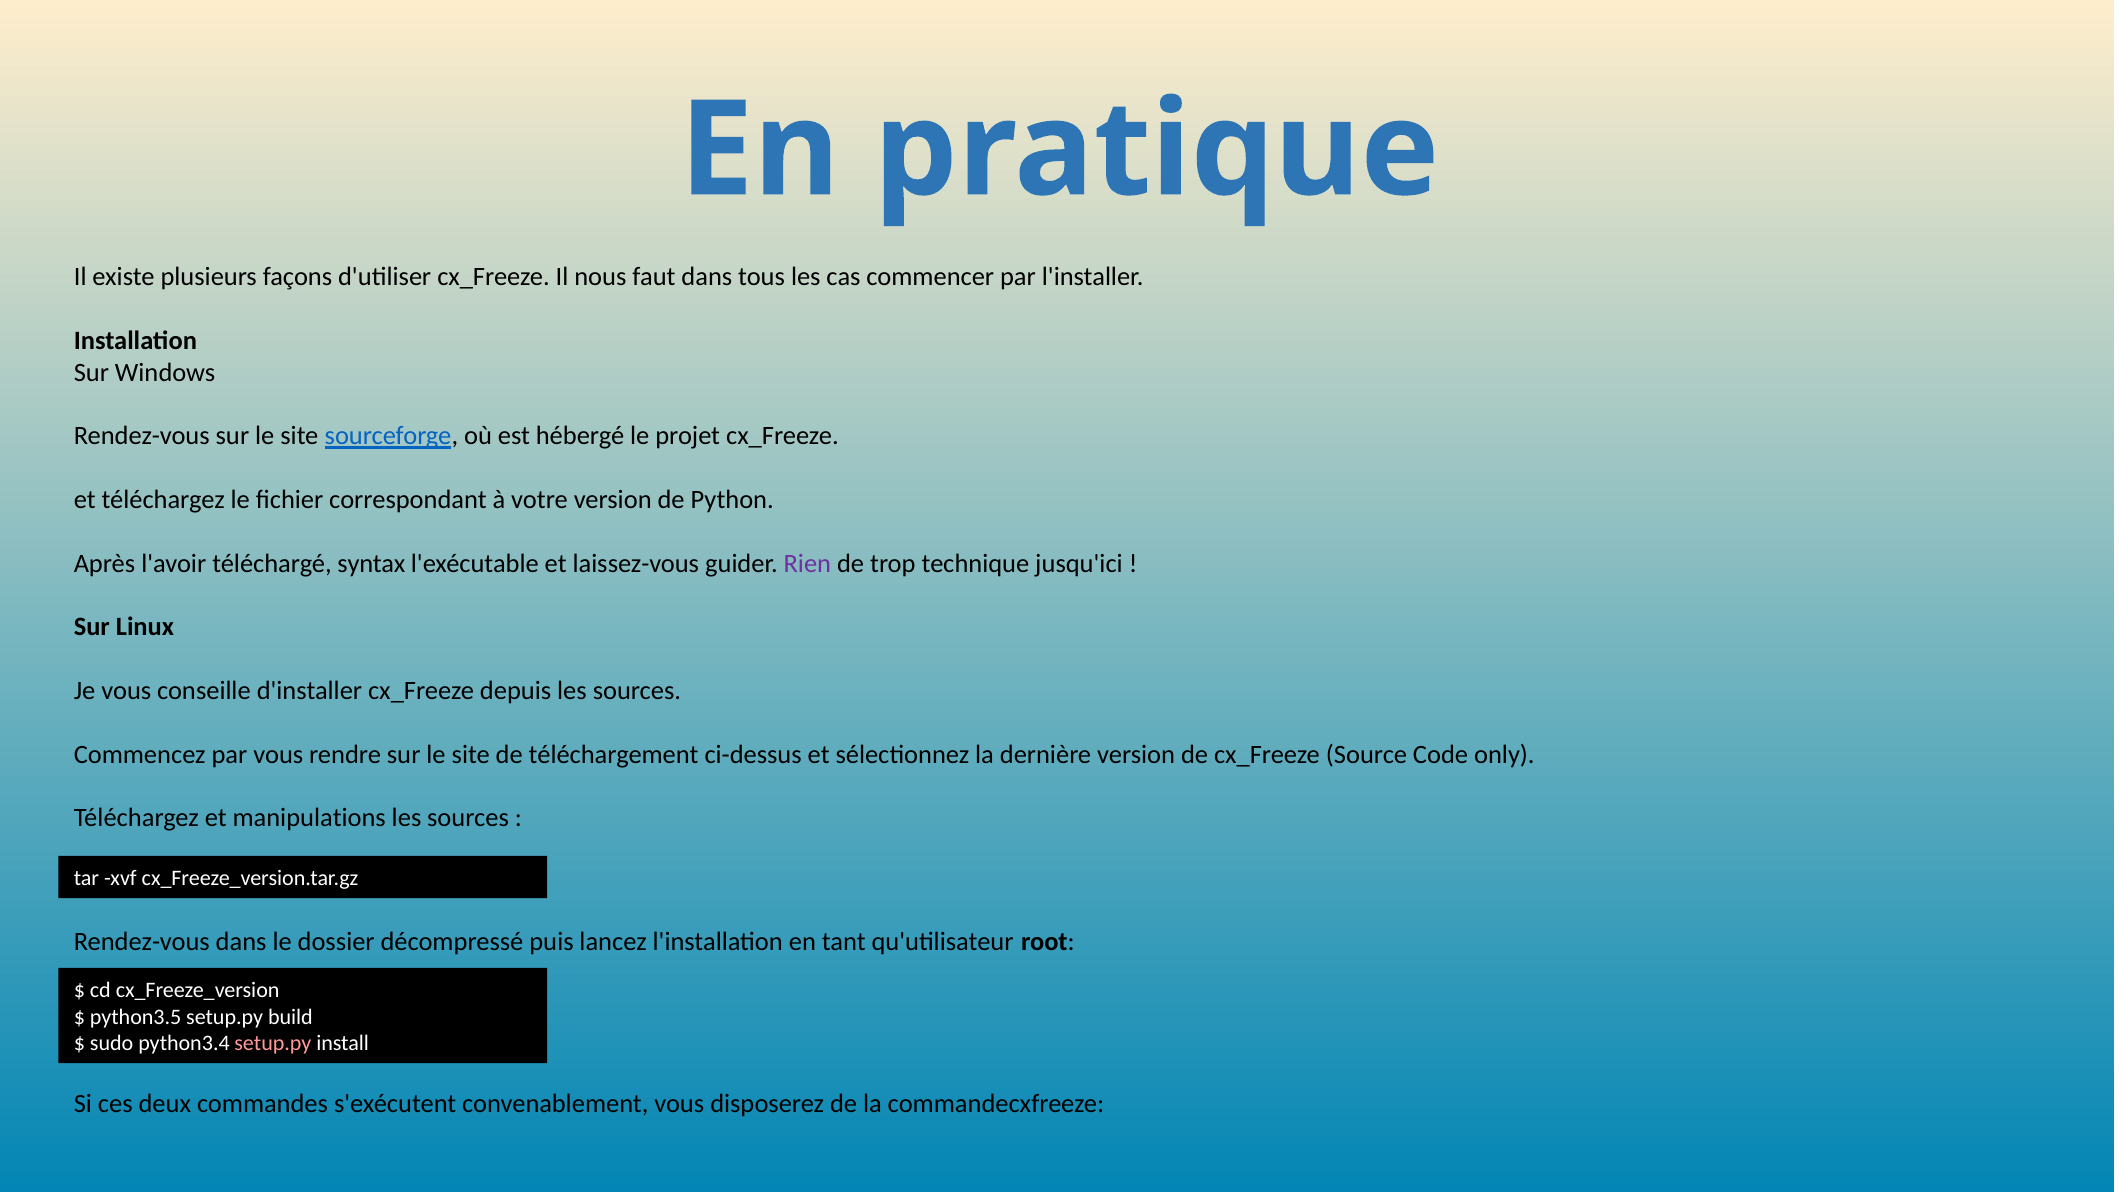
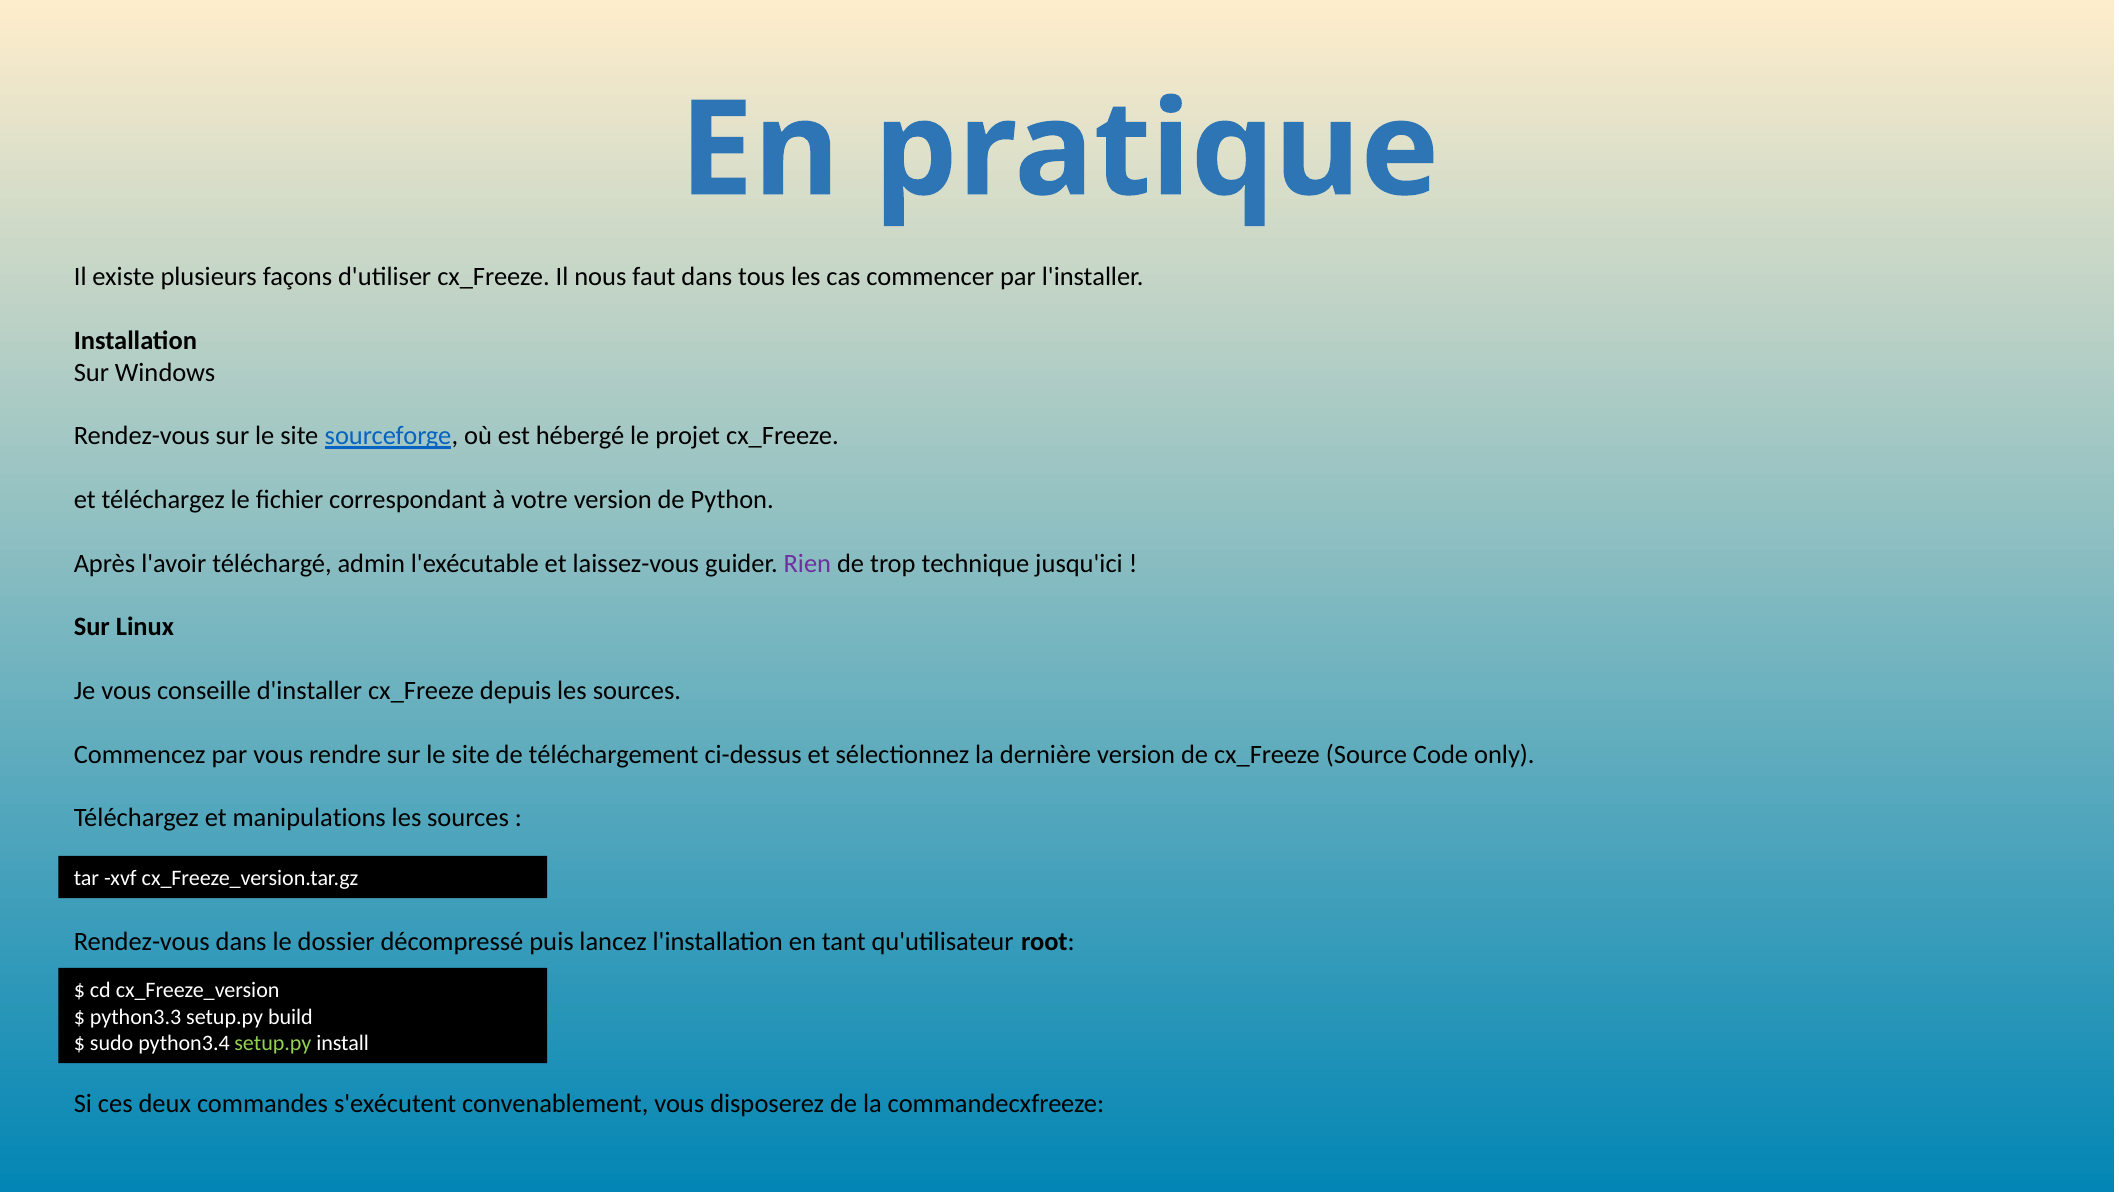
syntax: syntax -> admin (371, 564)
python3.5: python3.5 -> python3.3 (136, 1017)
setup.py colour: pink -> light green (273, 1044)
